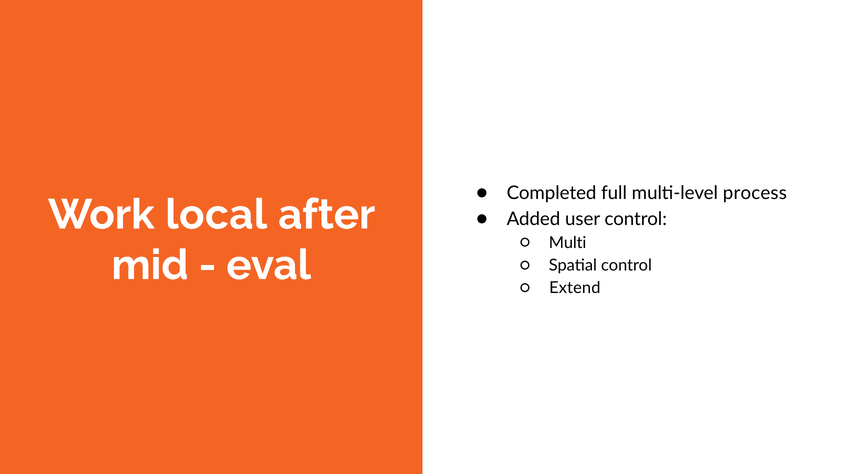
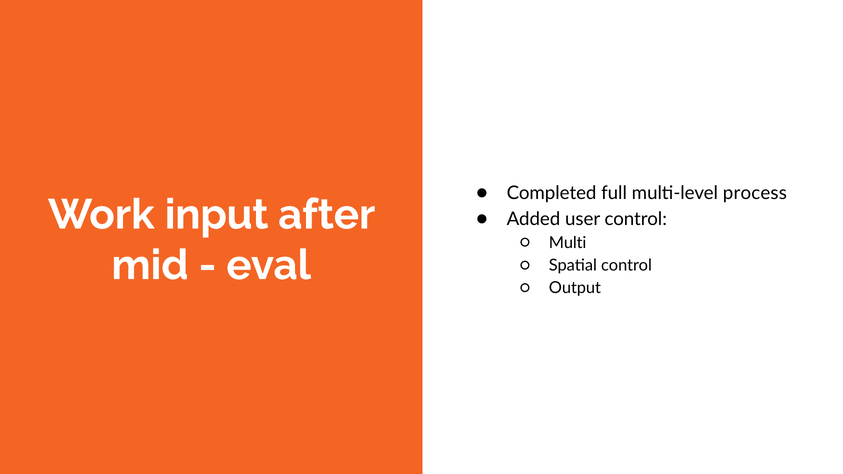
local: local -> input (217, 215)
Extend: Extend -> Output (575, 288)
